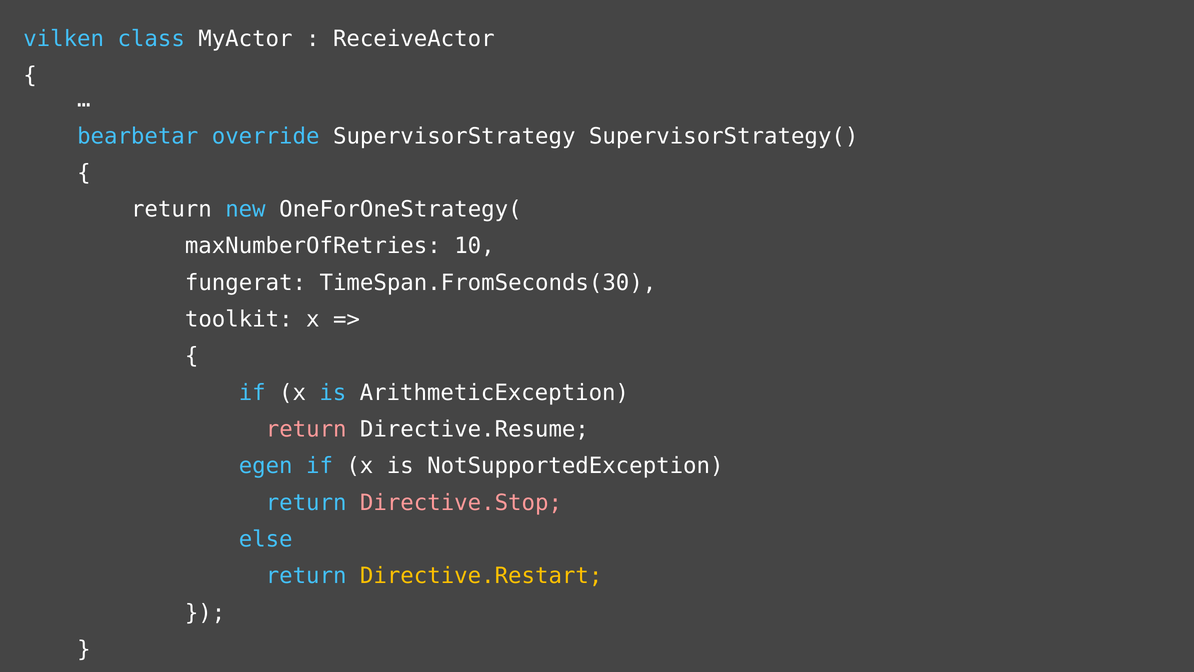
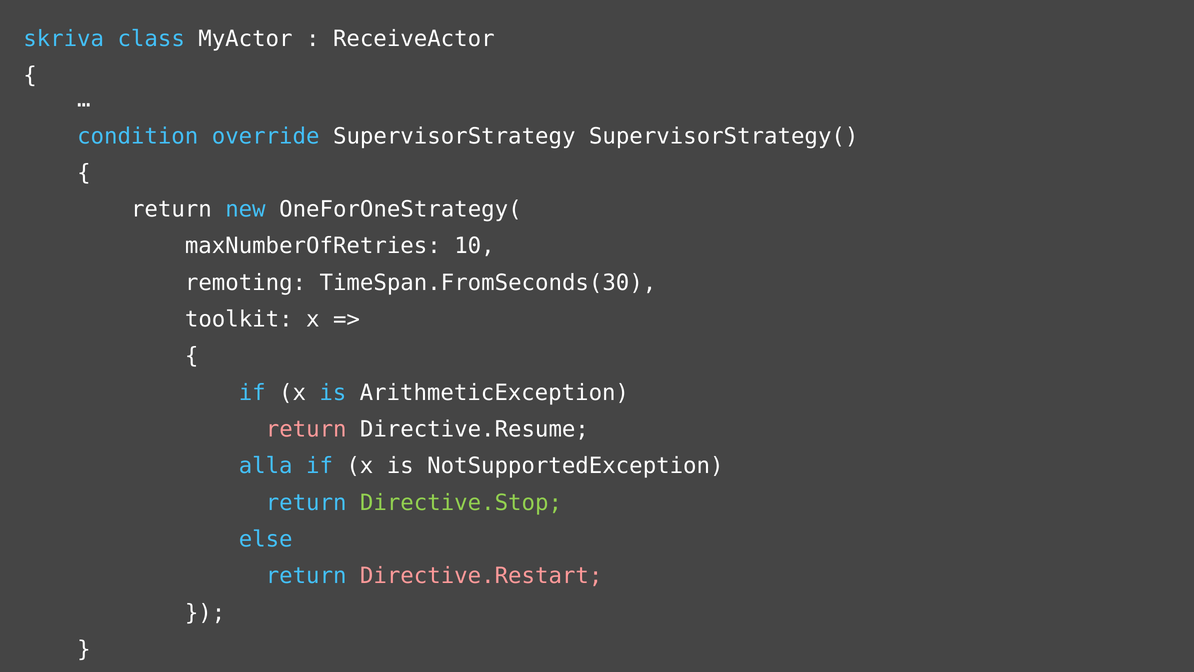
vilken: vilken -> skriva (64, 39)
bearbetar: bearbetar -> condition (138, 136)
fungerat: fungerat -> remoting (246, 283)
egen: egen -> alla (266, 466)
Directive.Stop colour: pink -> light green (461, 502)
Directive.Restart colour: yellow -> pink (481, 576)
